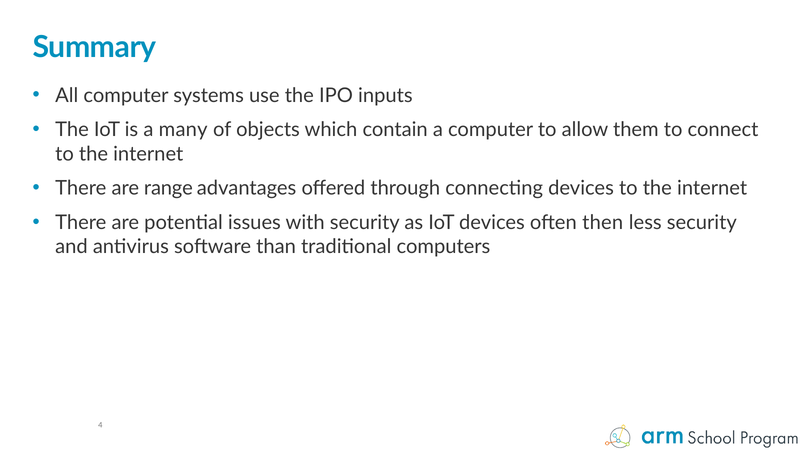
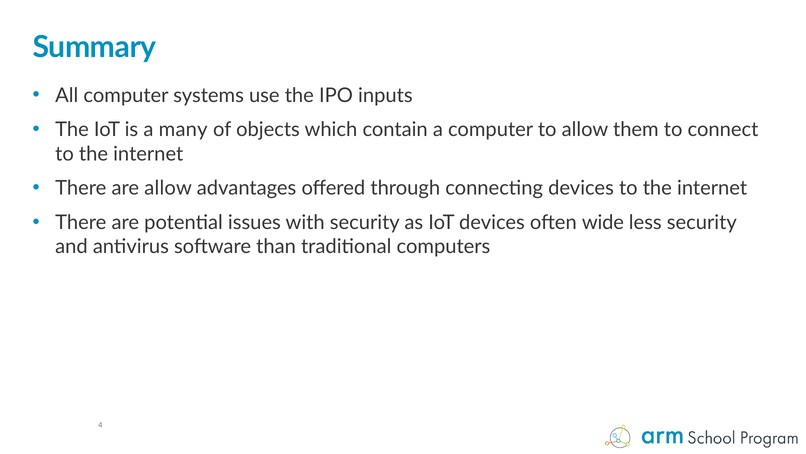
are range: range -> allow (168, 188)
then: then -> wide (603, 222)
